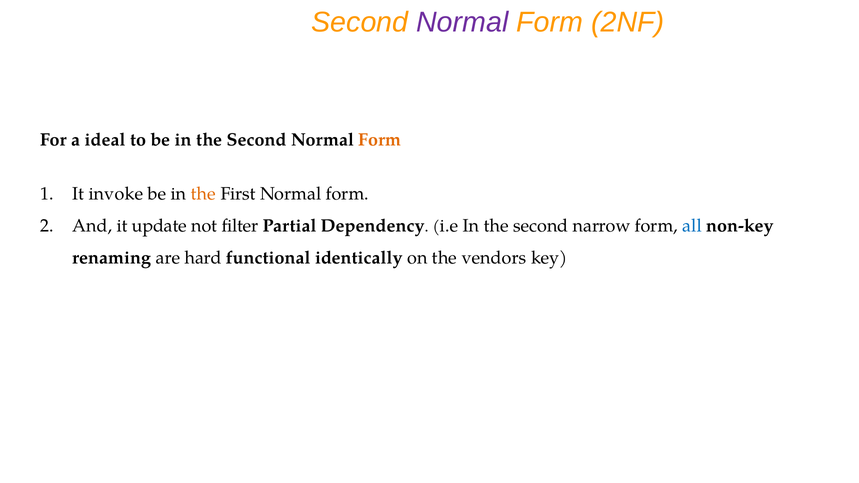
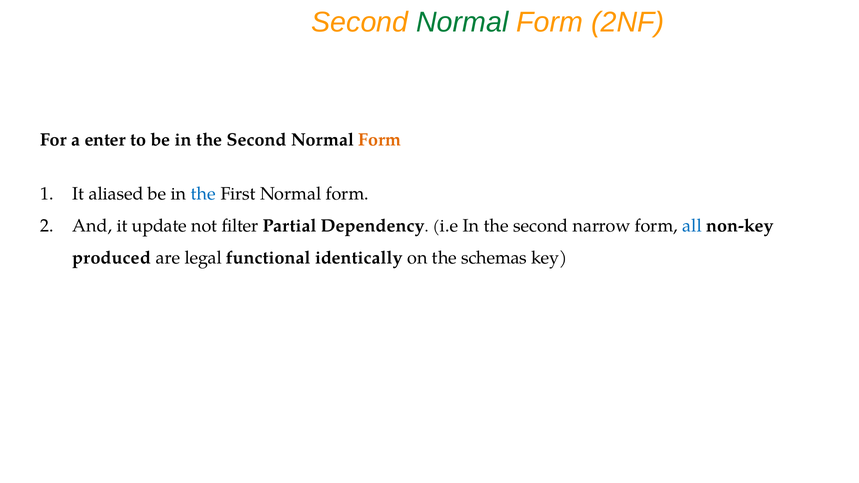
Normal colour: purple -> green (462, 22)
ideal: ideal -> enter (105, 140)
invoke: invoke -> aliased (116, 194)
the colour: orange -> blue (203, 194)
renaming: renaming -> produced (112, 258)
hard: hard -> legal (203, 258)
vendors: vendors -> schemas (494, 258)
